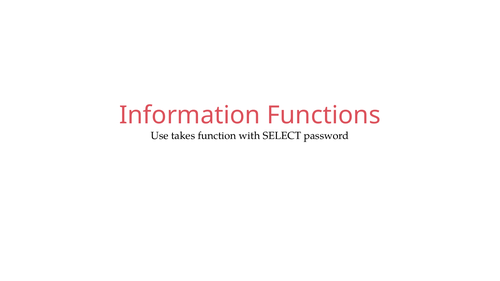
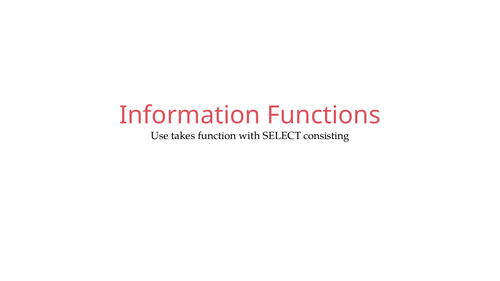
password: password -> consisting (326, 136)
